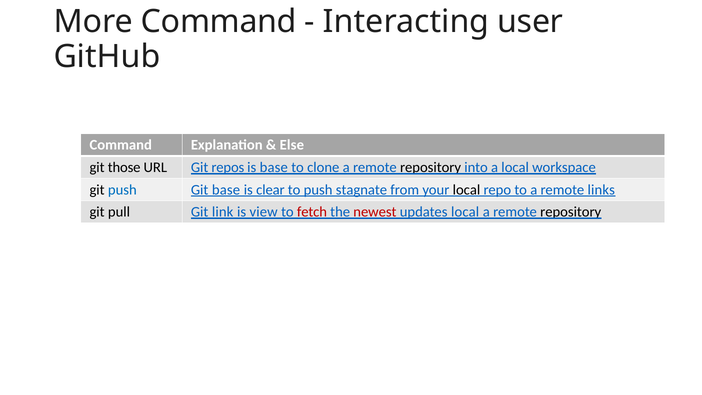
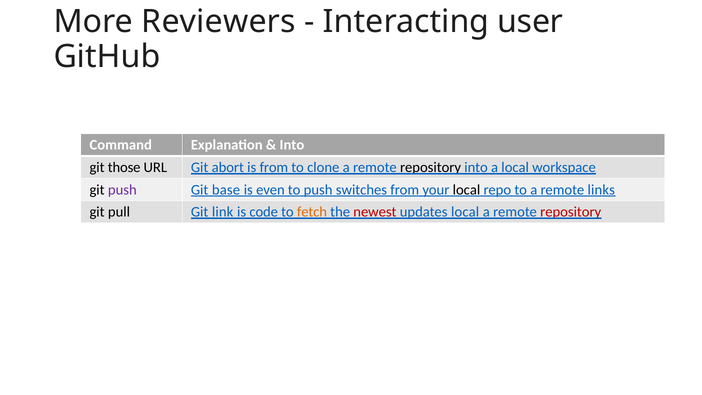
More Command: Command -> Reviewers (219, 22)
Else: Else -> Into (292, 145)
repos: repos -> abort (228, 167)
is base: base -> from (274, 167)
push colour: blue -> purple (122, 190)
clear: clear -> even (270, 190)
stagnate: stagnate -> switches (361, 190)
view: view -> code (264, 212)
fetch colour: red -> orange (312, 212)
repository colour: black -> red (571, 212)
